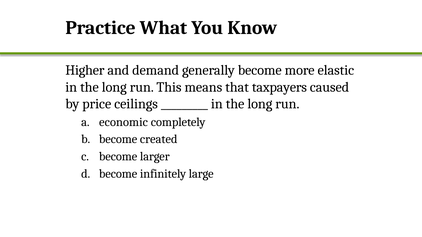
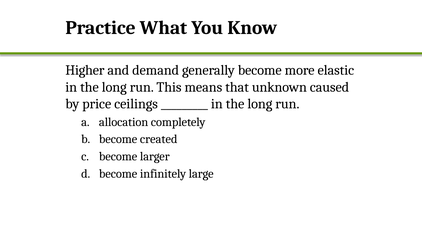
taxpayers: taxpayers -> unknown (279, 87)
economic: economic -> allocation (124, 122)
